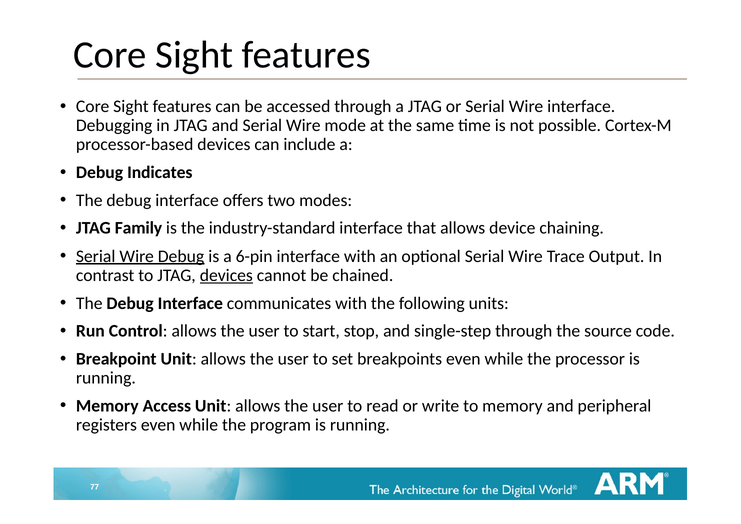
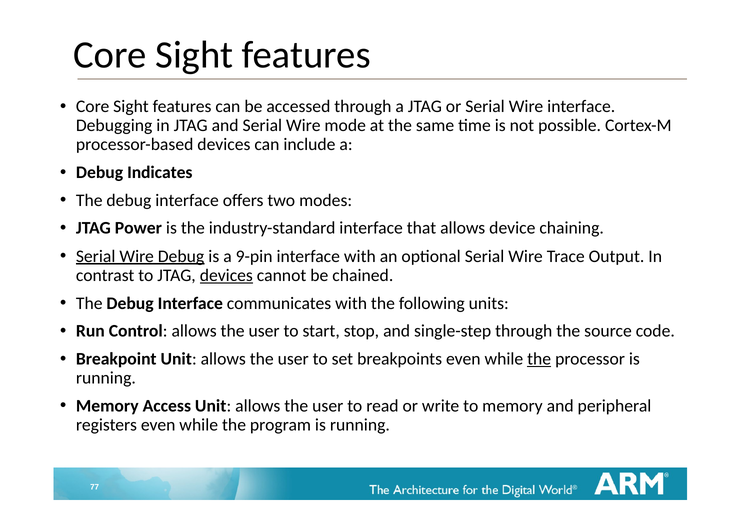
Family: Family -> Power (138, 228)
6-pin: 6-pin -> 9-pin (254, 256)
the underline: none -> present (539, 359)
